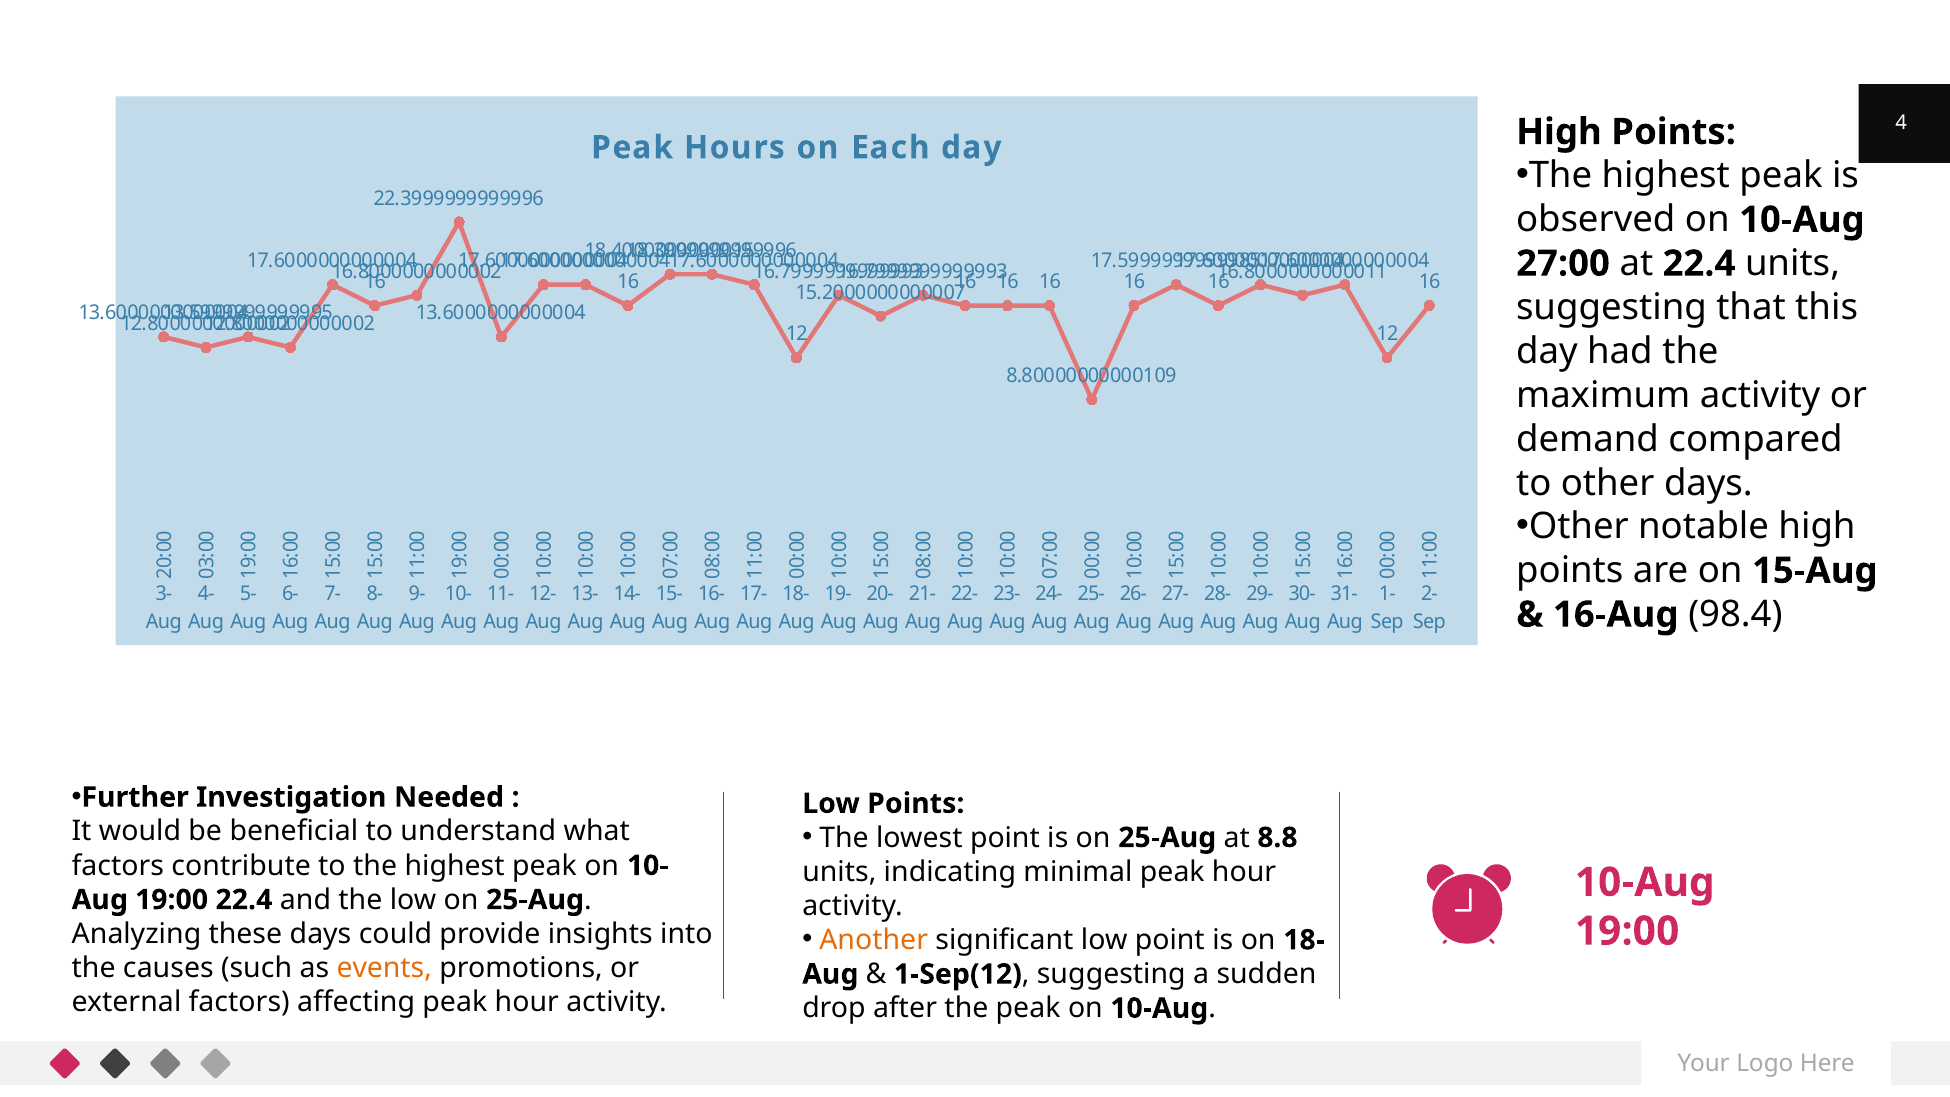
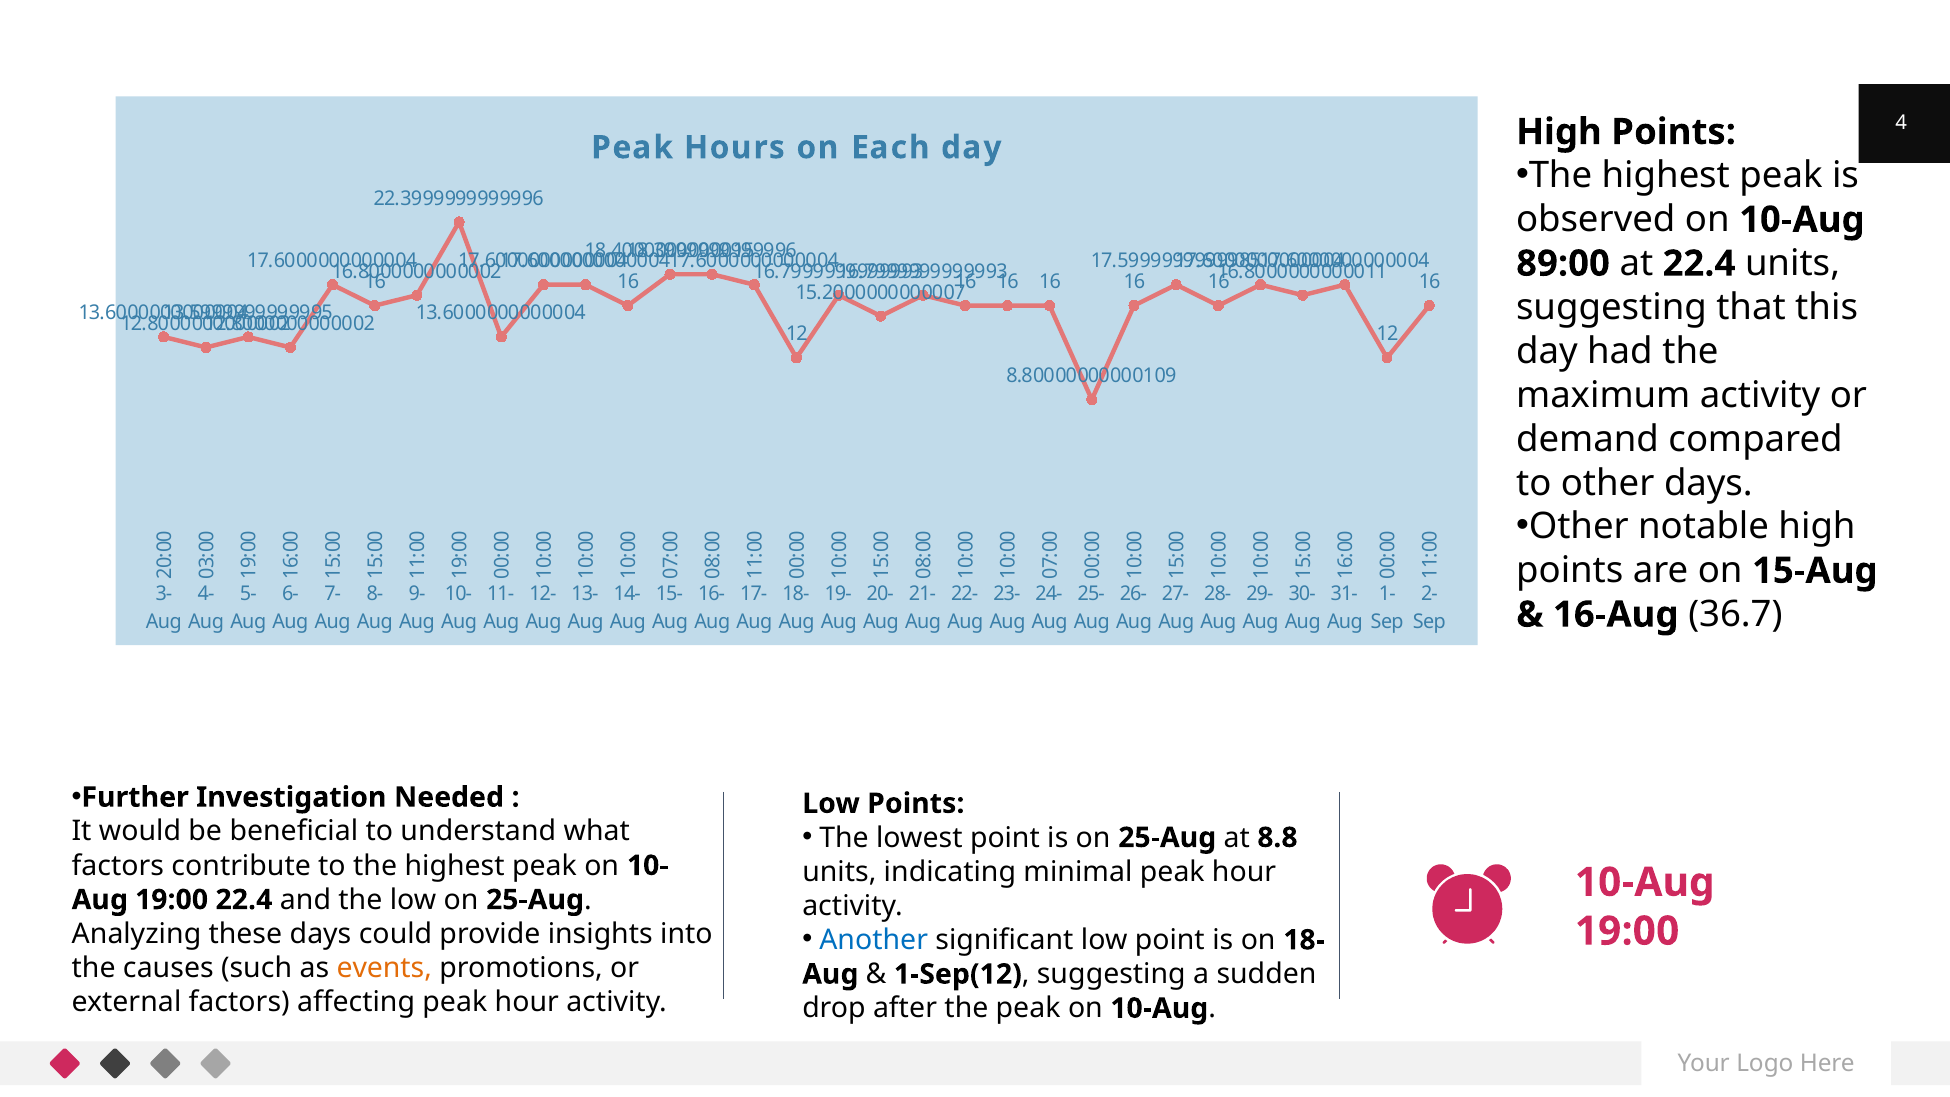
27:00: 27:00 -> 89:00 (1563, 264)
98.4: 98.4 -> 36.7 (1735, 615)
Another colour: orange -> blue (874, 940)
